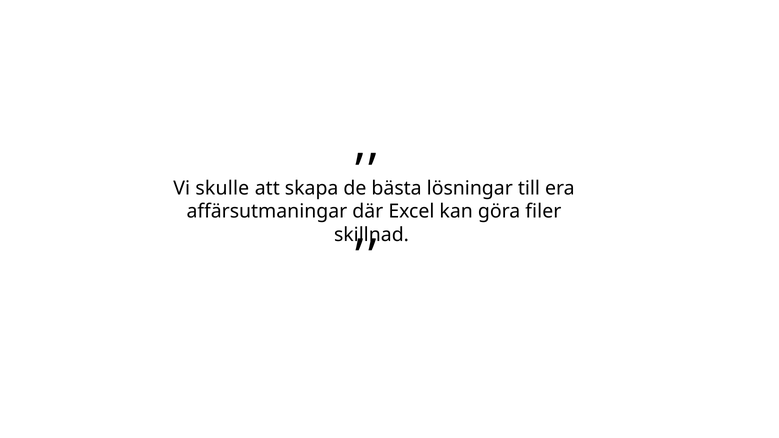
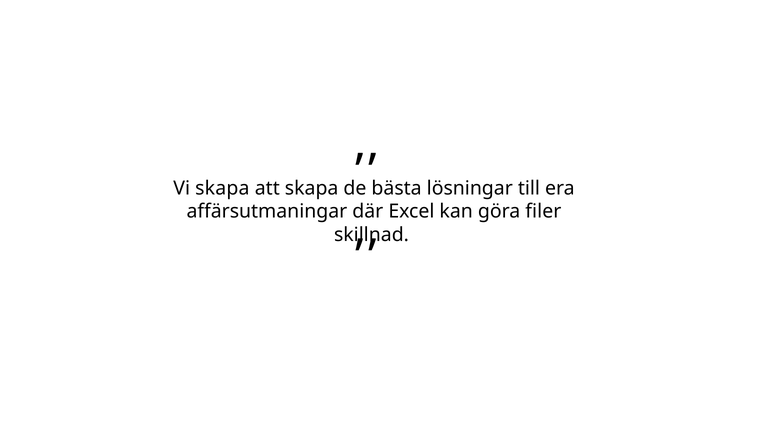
Vi skulle: skulle -> skapa (222, 188)
